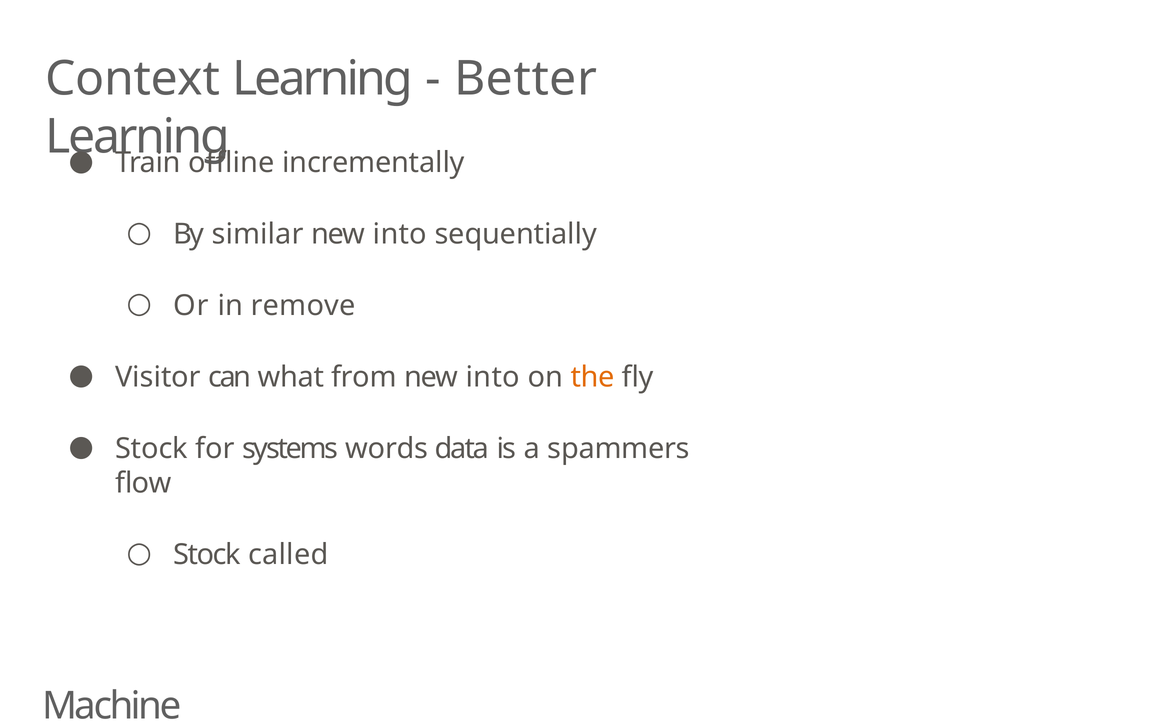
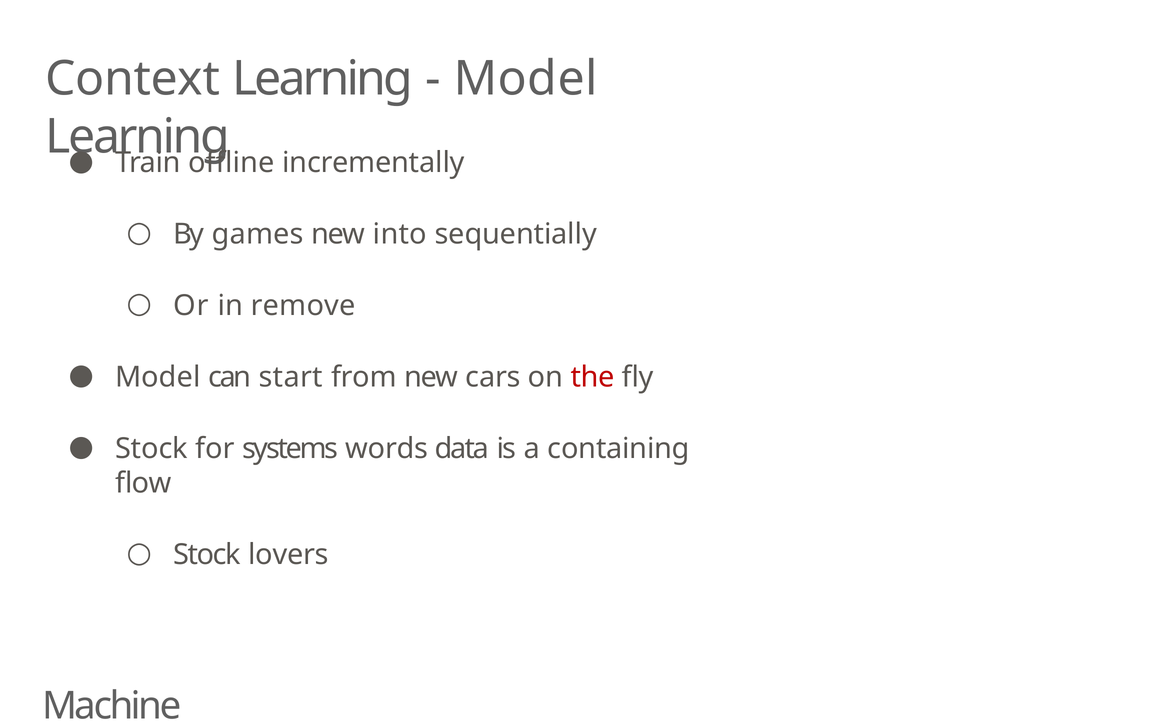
Better: Better -> Model (526, 79)
similar: similar -> games (258, 234)
Visitor: Visitor -> Model (158, 377)
what: what -> start (291, 377)
from new into: into -> cars (493, 377)
the colour: orange -> red (593, 377)
spammers: spammers -> containing (619, 448)
called: called -> lovers (289, 554)
